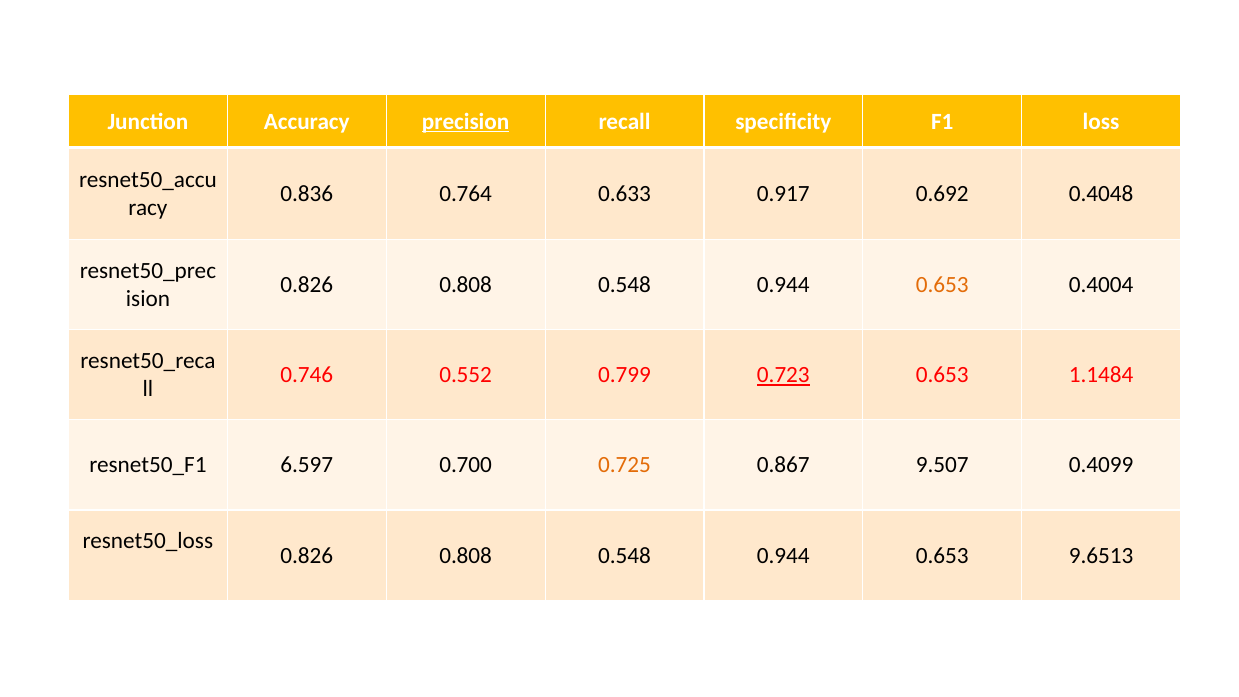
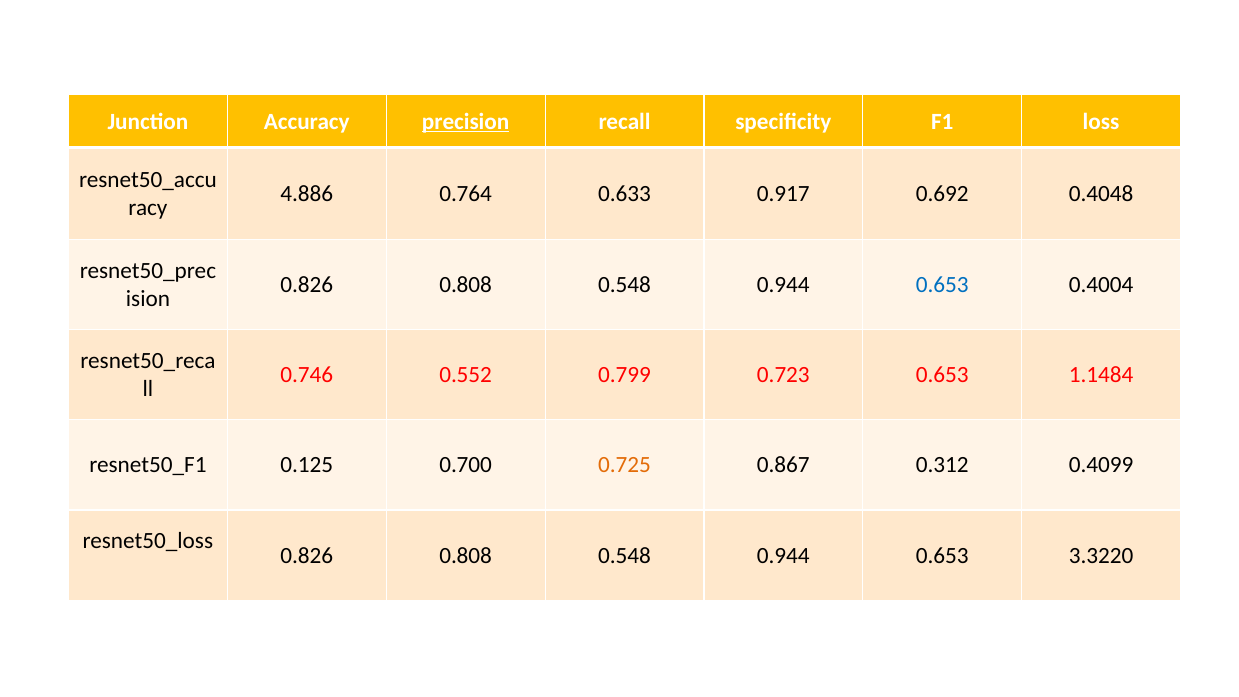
0.836: 0.836 -> 4.886 (307, 194)
0.653 colour: orange -> blue (942, 285)
0.723 underline: present -> none (783, 375)
6.597: 6.597 -> 0.125 (307, 465)
9.507: 9.507 -> 0.312 (942, 465)
9.6513: 9.6513 -> 3.3220 (1101, 555)
